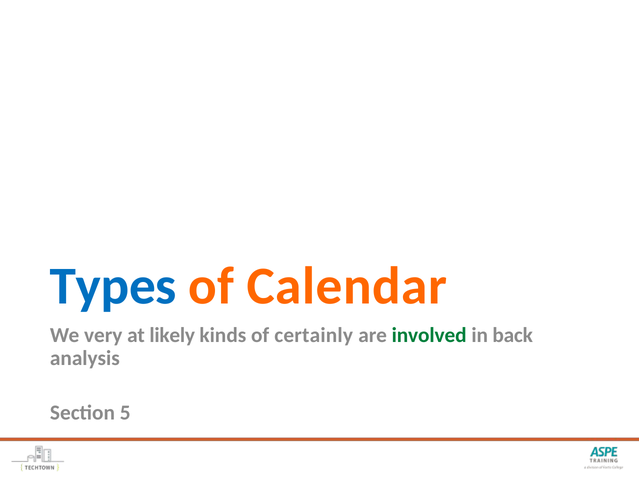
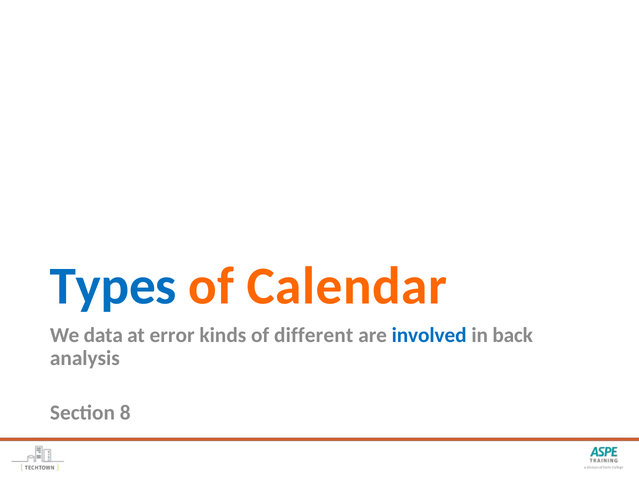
very: very -> data (103, 335)
likely: likely -> error (172, 335)
certainly: certainly -> different (314, 335)
involved colour: green -> blue (429, 335)
5: 5 -> 8 (125, 413)
